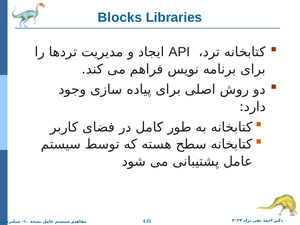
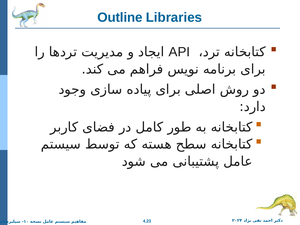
Blocks: Blocks -> Outline (120, 17)
